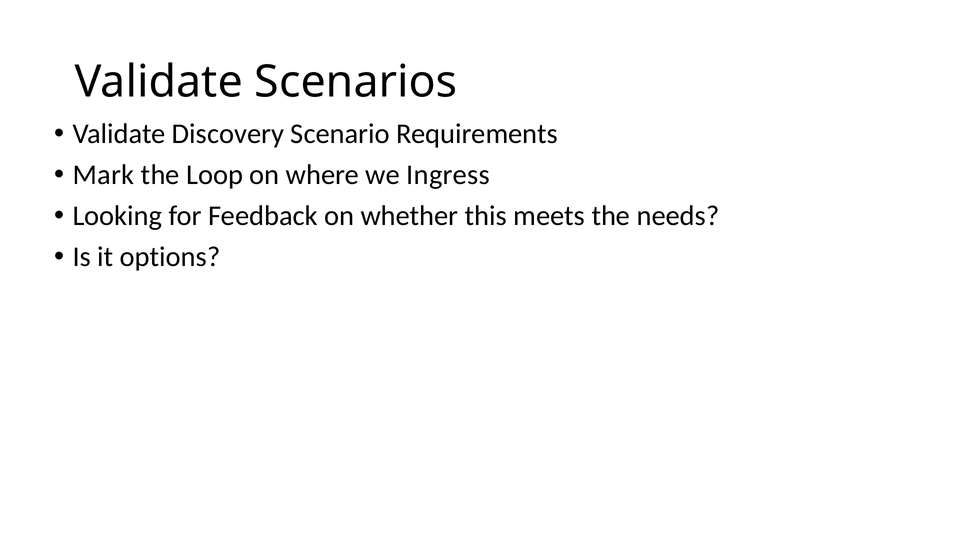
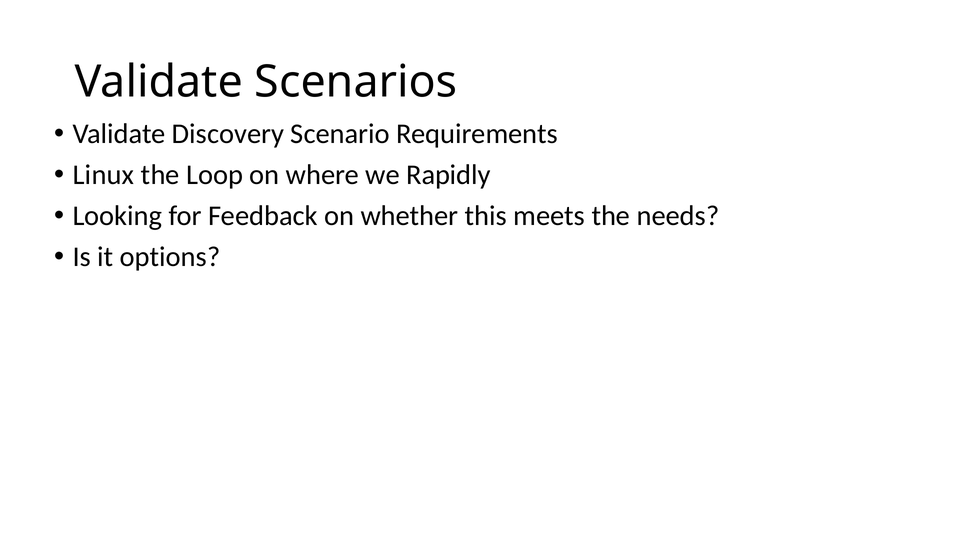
Mark: Mark -> Linux (103, 175)
Ingress: Ingress -> Rapidly (448, 175)
